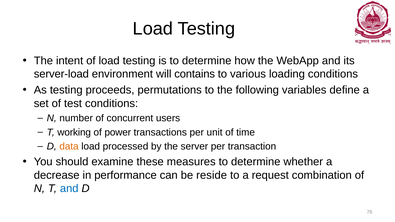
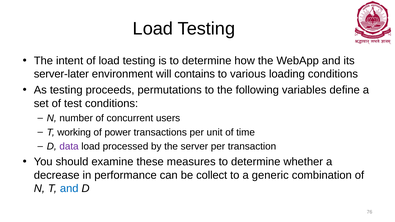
server-load: server-load -> server-later (61, 74)
data colour: orange -> purple (69, 147)
reside: reside -> collect (212, 175)
request: request -> generic (270, 175)
